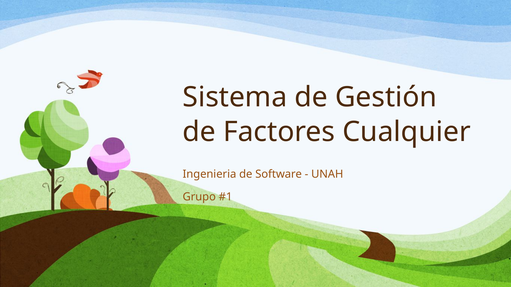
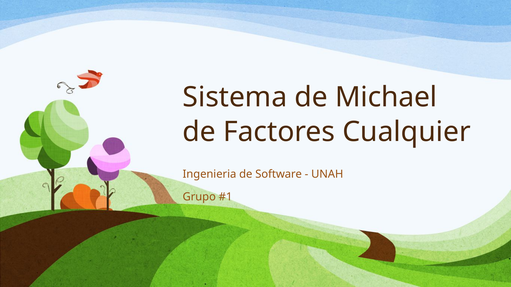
Gestión: Gestión -> Michael (386, 97)
